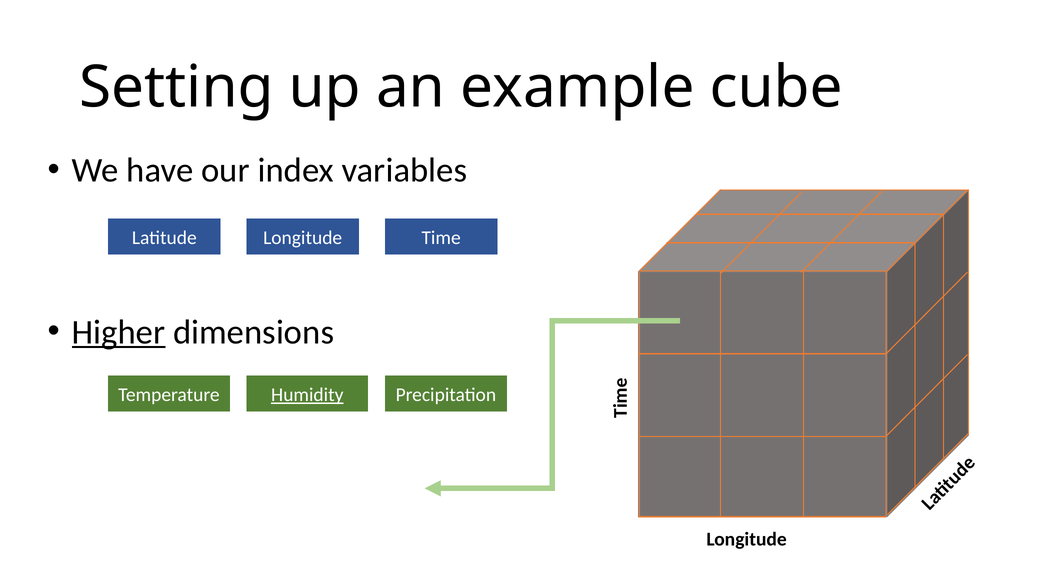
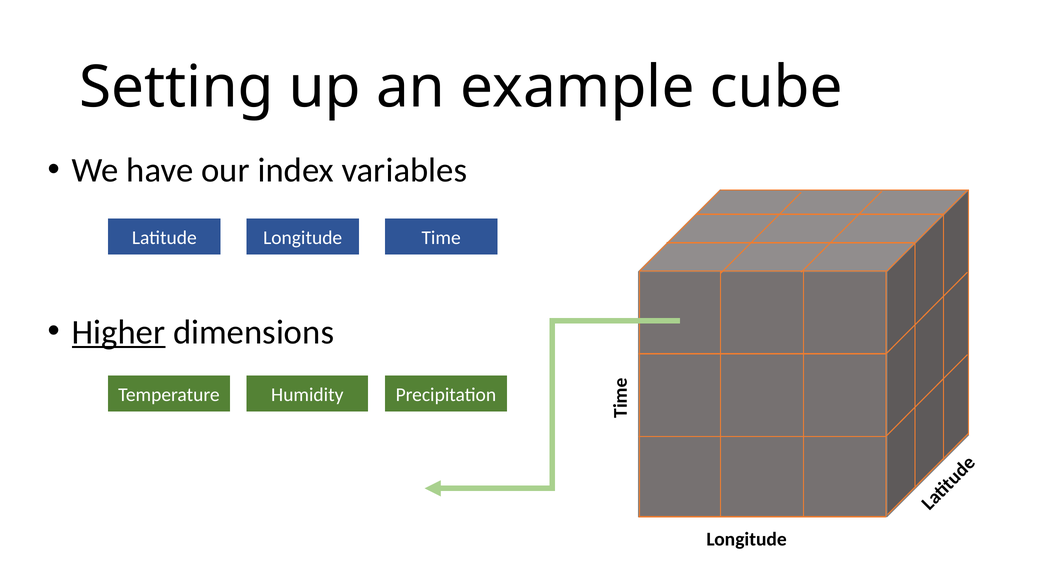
Humidity underline: present -> none (307, 395)
